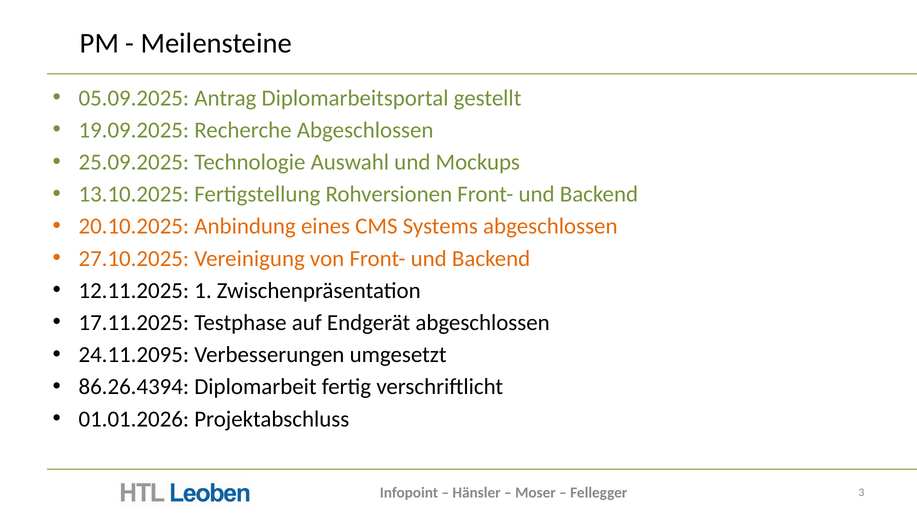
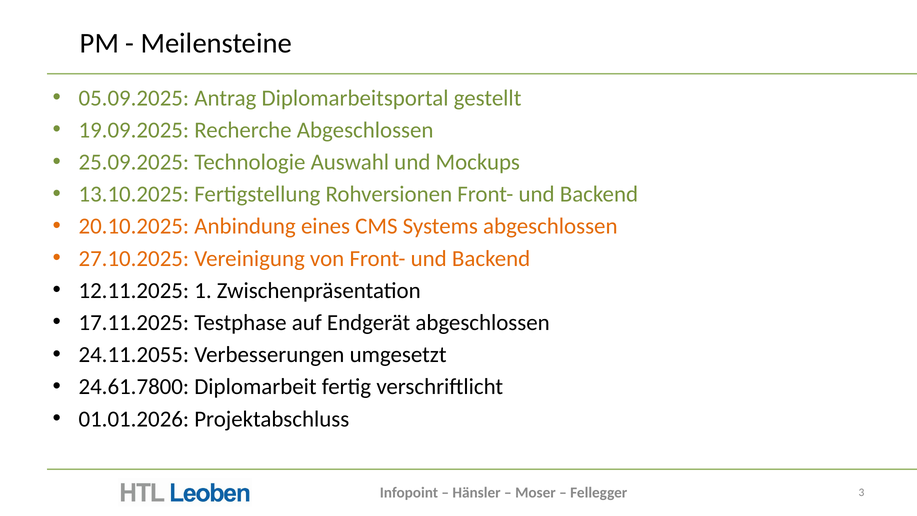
24.11.2095: 24.11.2095 -> 24.11.2055 (134, 355)
86.26.4394: 86.26.4394 -> 24.61.7800 (134, 387)
